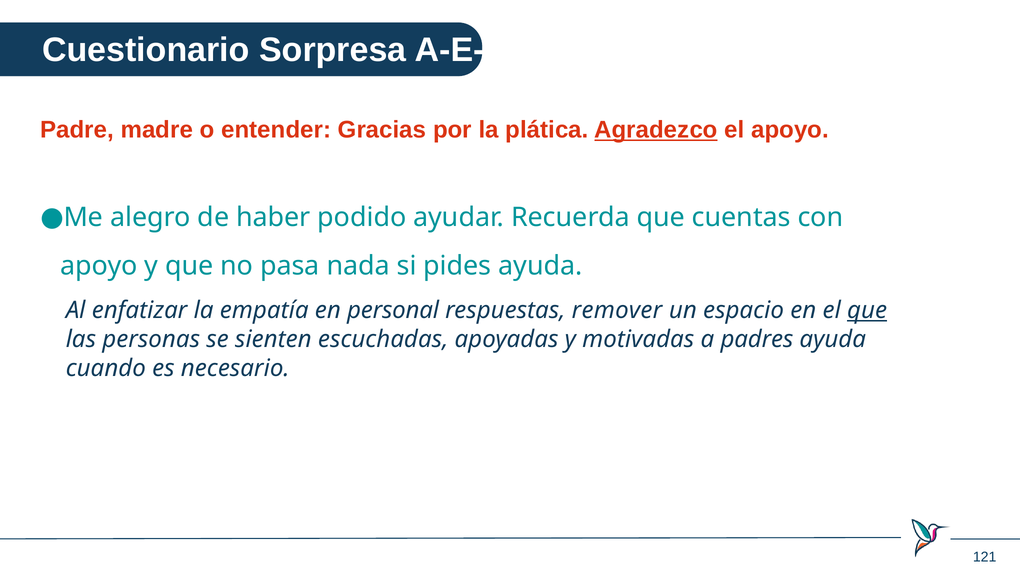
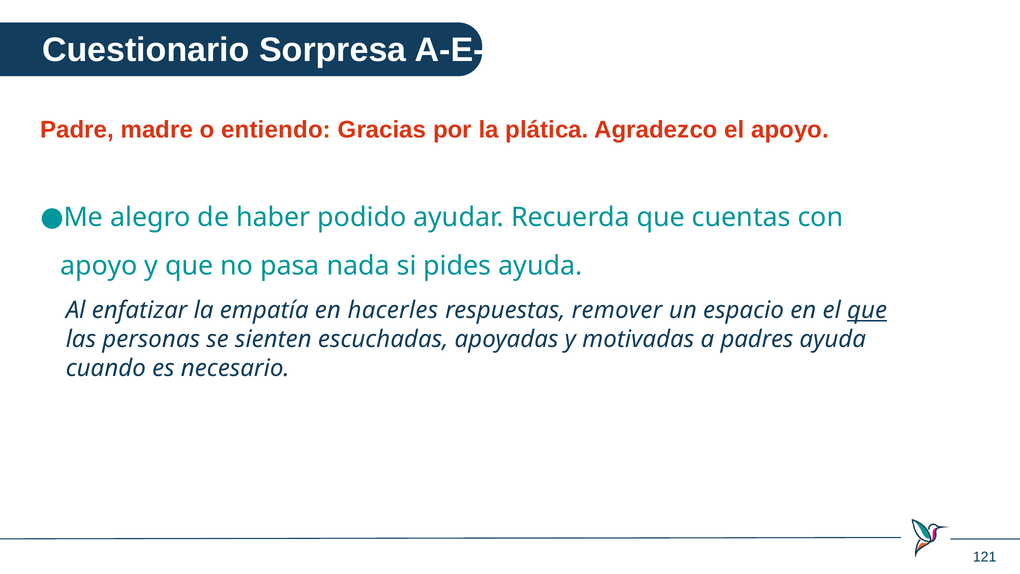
entender: entender -> entiendo (276, 130)
Agradezco underline: present -> none (656, 130)
personal: personal -> hacerles (393, 310)
